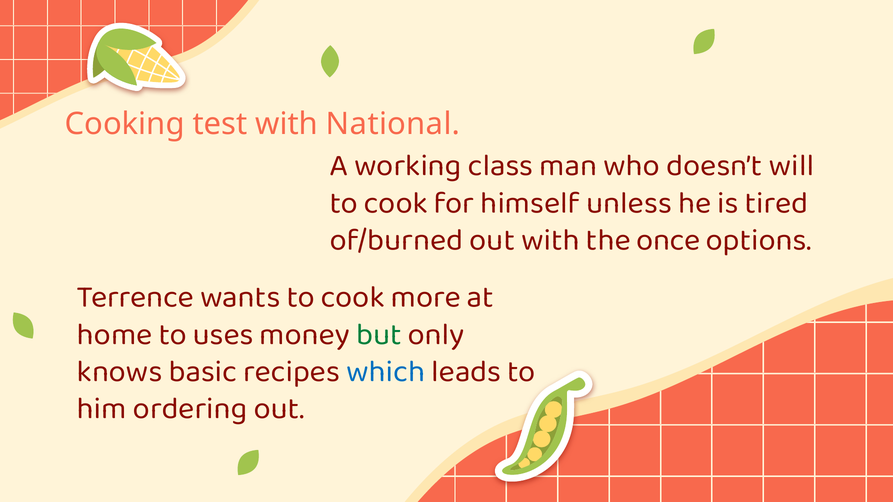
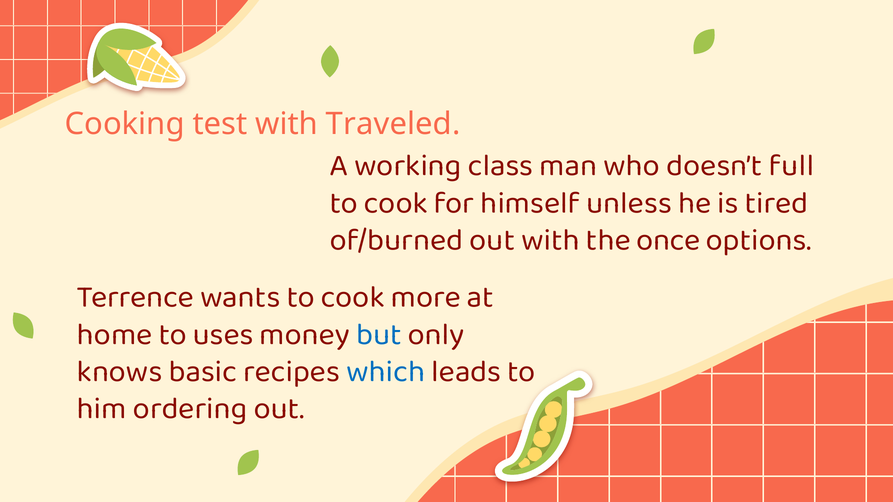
National: National -> Traveled (393, 124)
will: will -> full (791, 165)
but colour: green -> blue (379, 334)
